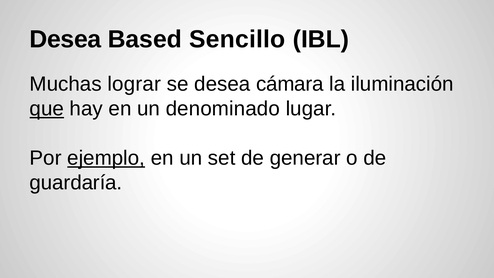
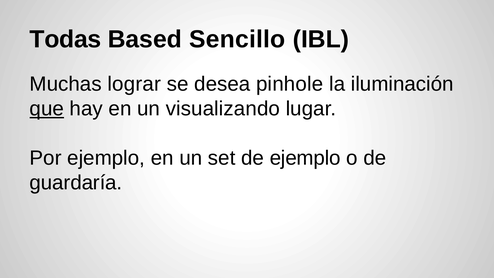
Desea: Desea -> Todas (65, 39)
cámara: cámara -> pinhole (290, 84)
denominado: denominado -> visualizando (223, 109)
ejemplo underline: present -> none (106, 158)
de generar: generar -> ejemplo (305, 158)
